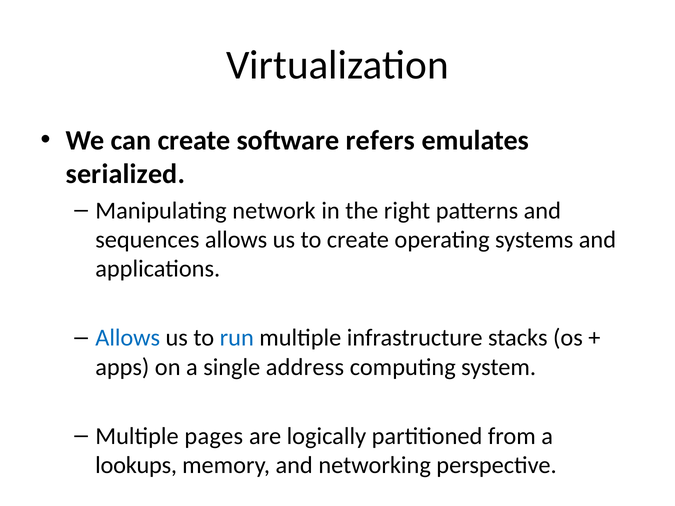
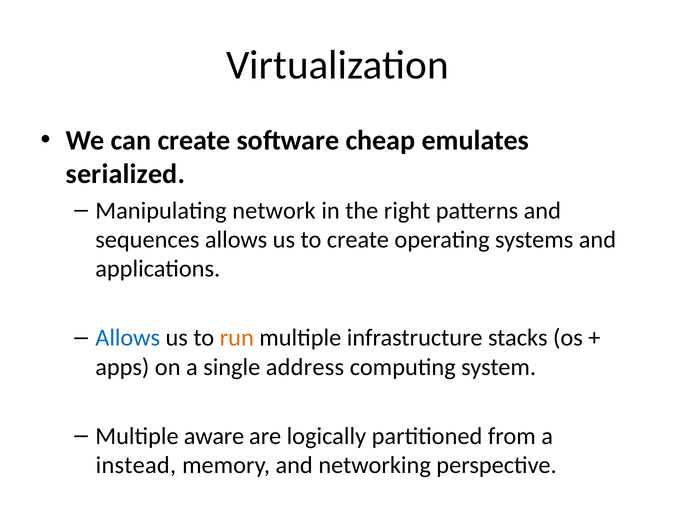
refers: refers -> cheap (380, 140)
run colour: blue -> orange (237, 338)
pages: pages -> aware (214, 436)
lookups: lookups -> instead (136, 465)
